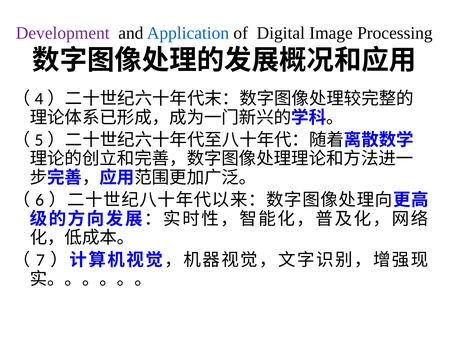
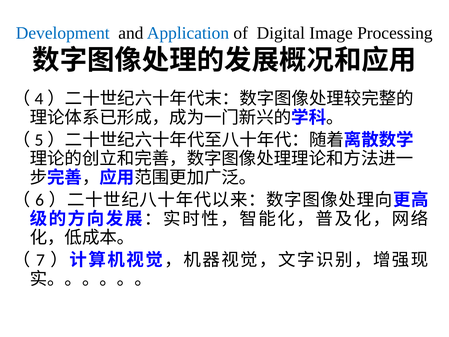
Development colour: purple -> blue (63, 33)
